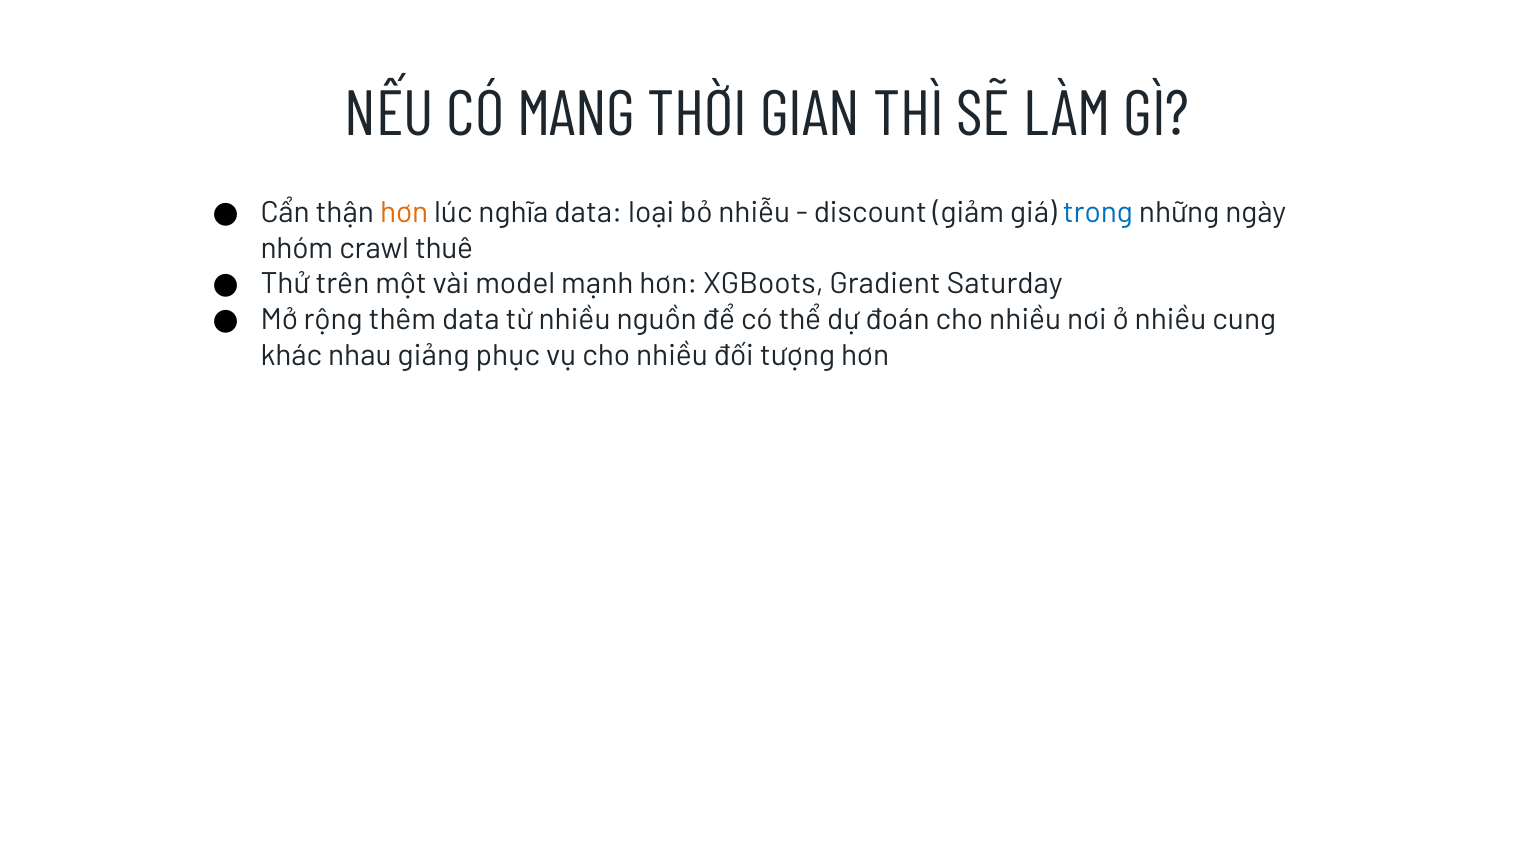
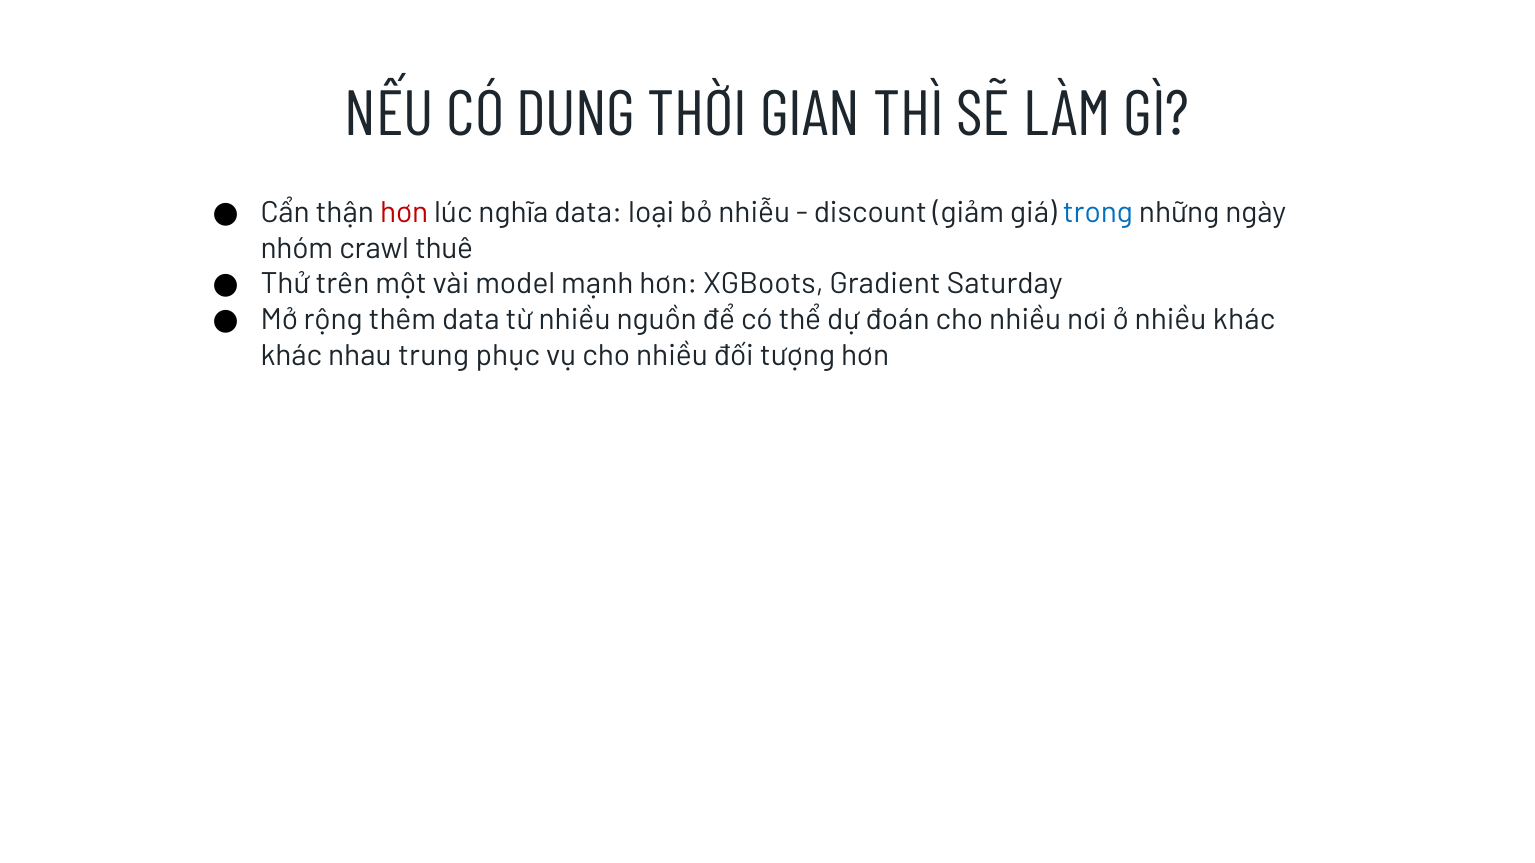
MANG: MANG -> DUNG (576, 114)
hơn colour: orange -> red (404, 213)
nhiều cung: cung -> khác (1244, 320)
giảng: giảng -> trung (434, 356)
